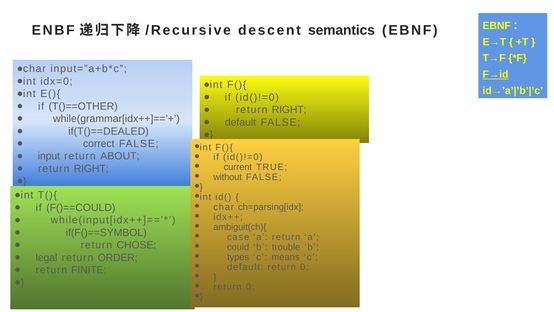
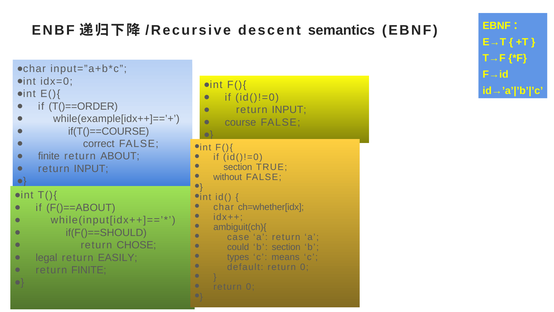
F→id underline: present -> none (495, 74)
T()==OTHER: T()==OTHER -> T()==ORDER (83, 106)
RIGHT: RIGHT -> INPUT (289, 110)
while(grammar[idx++]==’+: while(grammar[idx++]==’+ -> while(example[idx++]==’+ (116, 119)
default: default -> course (240, 122)
if(T()==DEALED: if(T()==DEALED -> if(T()==COURSE (109, 131)
input: input -> finite (49, 156)
current: current -> section (238, 167)
RIGHT: RIGHT -> INPUT (91, 168)
ch=parsing[idx: ch=parsing[idx -> ch=whether[idx (271, 207)
F()==COULD: F()==COULD -> F()==ABOUT (81, 207)
if(F()==SYMBOL: if(F()==SYMBOL -> if(F()==SHOULD (106, 232)
b trouble: trouble -> section (286, 247)
ORDER: ORDER -> EASILY (118, 257)
